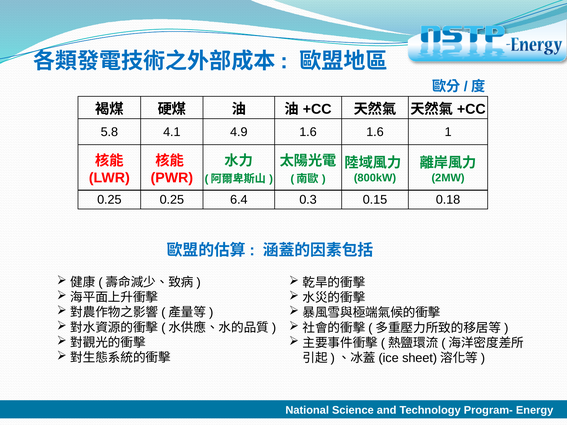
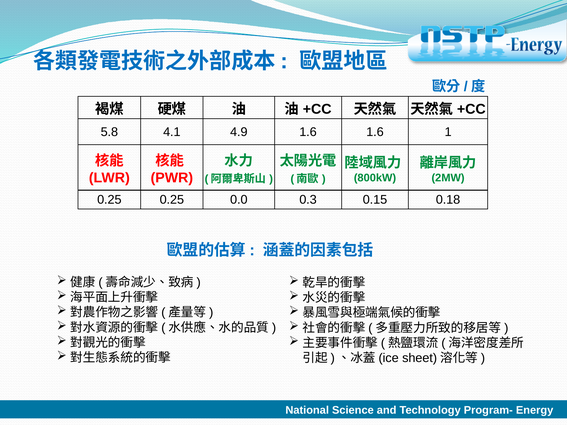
6.4: 6.4 -> 0.0 (239, 200)
